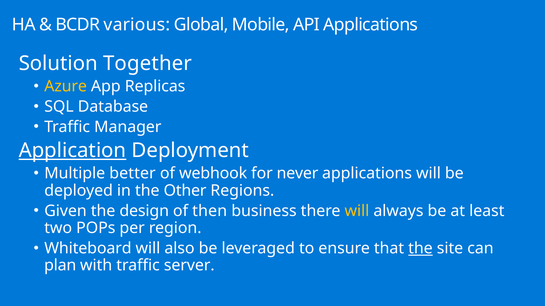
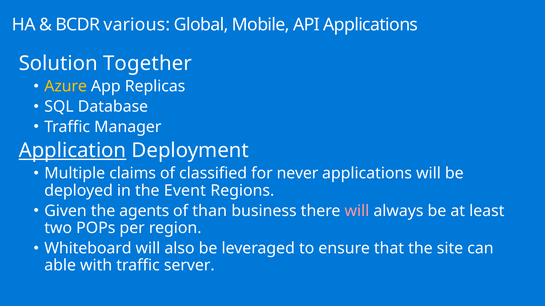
better: better -> claims (133, 174)
webhook: webhook -> classified (213, 174)
Other: Other -> Event (185, 191)
design: design -> agents (144, 211)
then: then -> than (210, 211)
will colour: yellow -> pink (357, 211)
the underline: present -> none (420, 249)
plan: plan -> able (60, 266)
